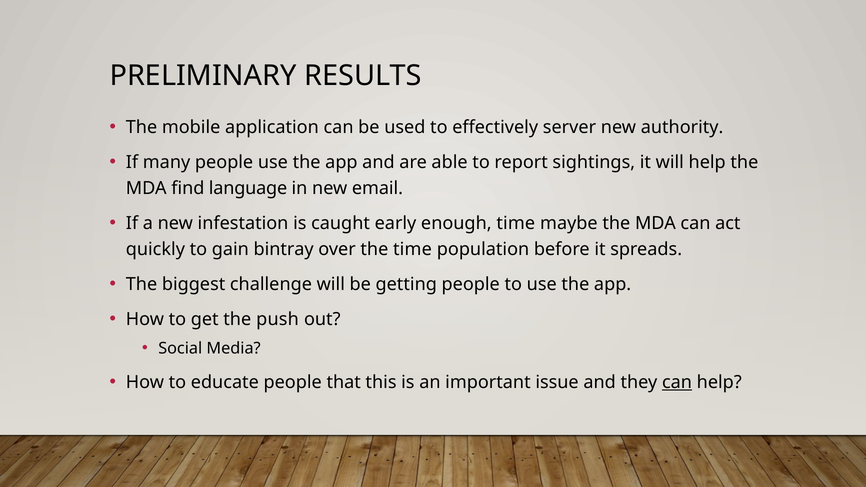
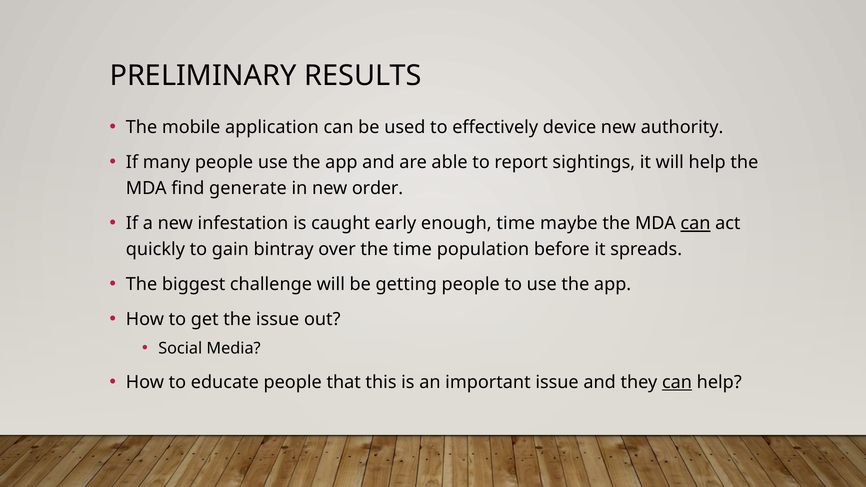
server: server -> device (570, 127)
language: language -> generate (248, 188)
email: email -> order (378, 188)
can underline: none -> present (695, 224)
the push: push -> issue (278, 320)
